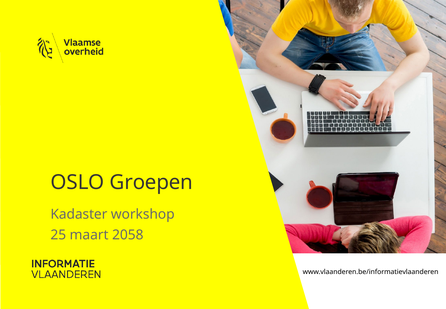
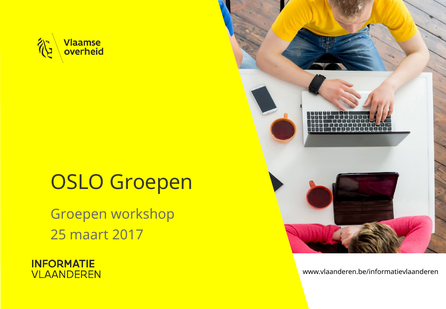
Kadaster: Kadaster -> Groepen (79, 214)
2058: 2058 -> 2017 (128, 235)
